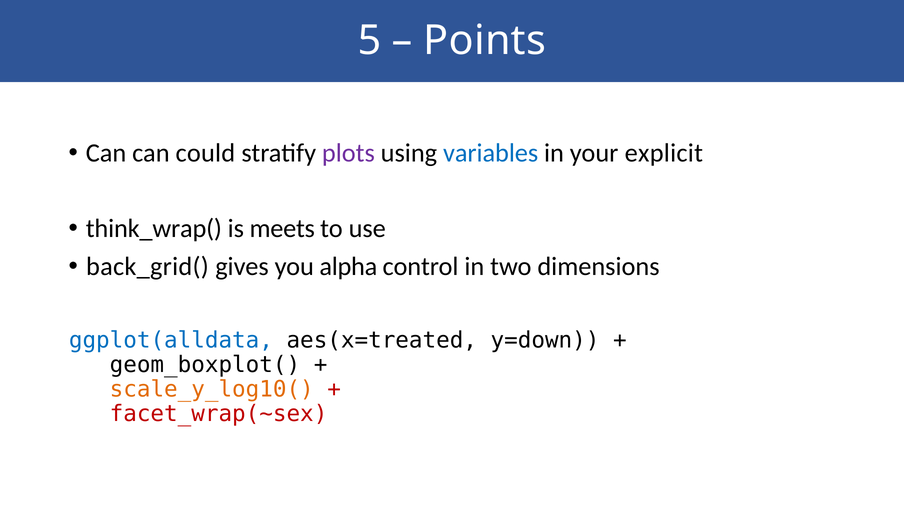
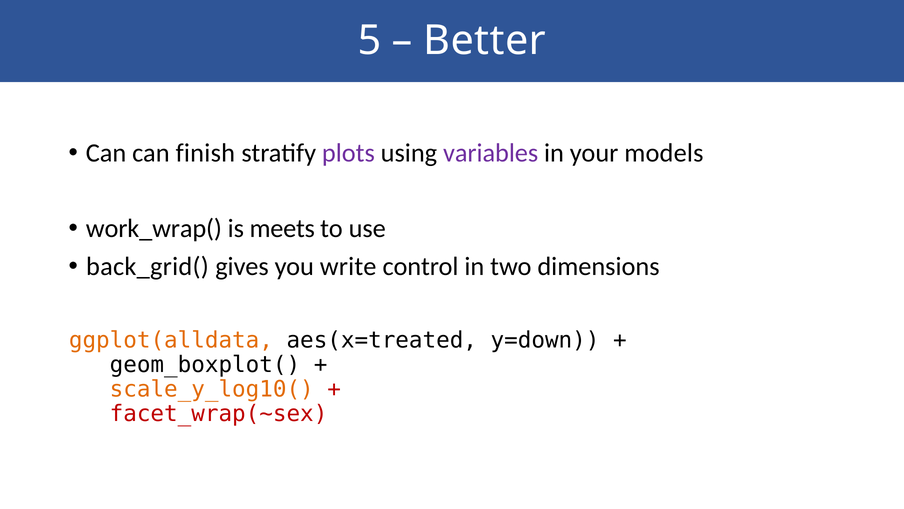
Points: Points -> Better (485, 41)
could: could -> finish (205, 153)
variables colour: blue -> purple (491, 153)
explicit: explicit -> models (664, 153)
think_wrap(: think_wrap( -> work_wrap( (154, 228)
alpha: alpha -> write (348, 266)
ggplot(alldata colour: blue -> orange (171, 340)
